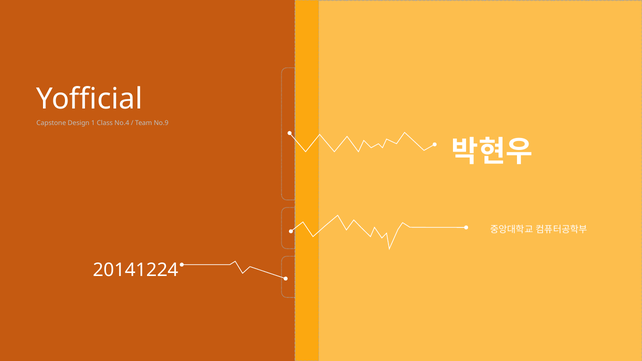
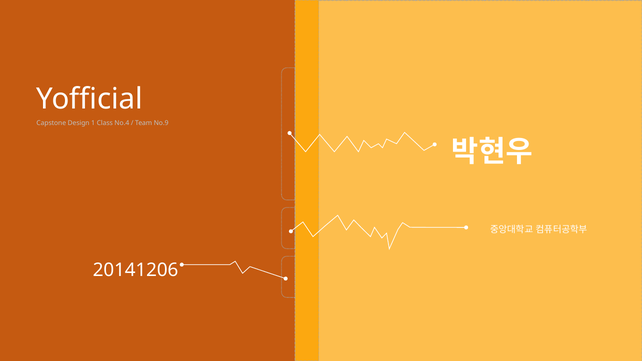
20141224: 20141224 -> 20141206 (136, 270)
